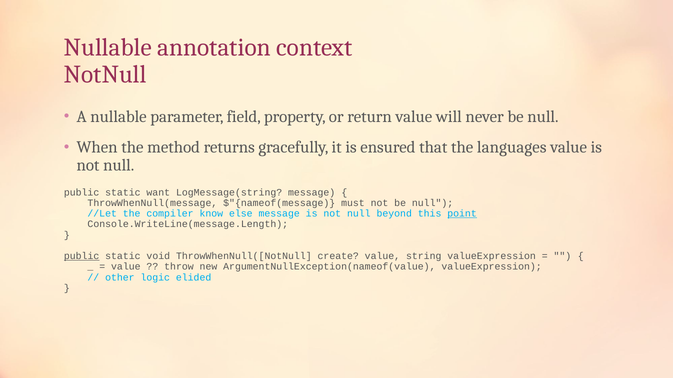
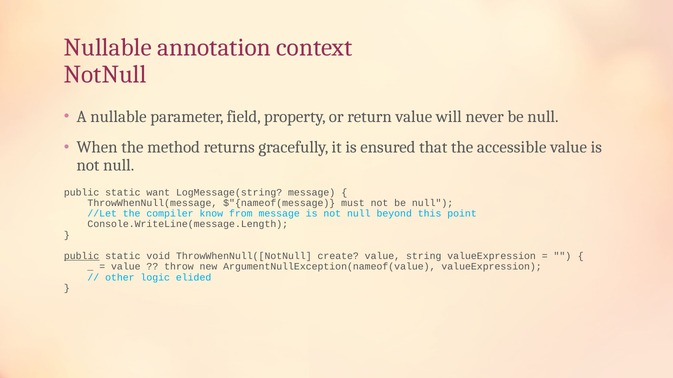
languages: languages -> accessible (512, 147)
else: else -> from (241, 214)
point underline: present -> none (462, 214)
